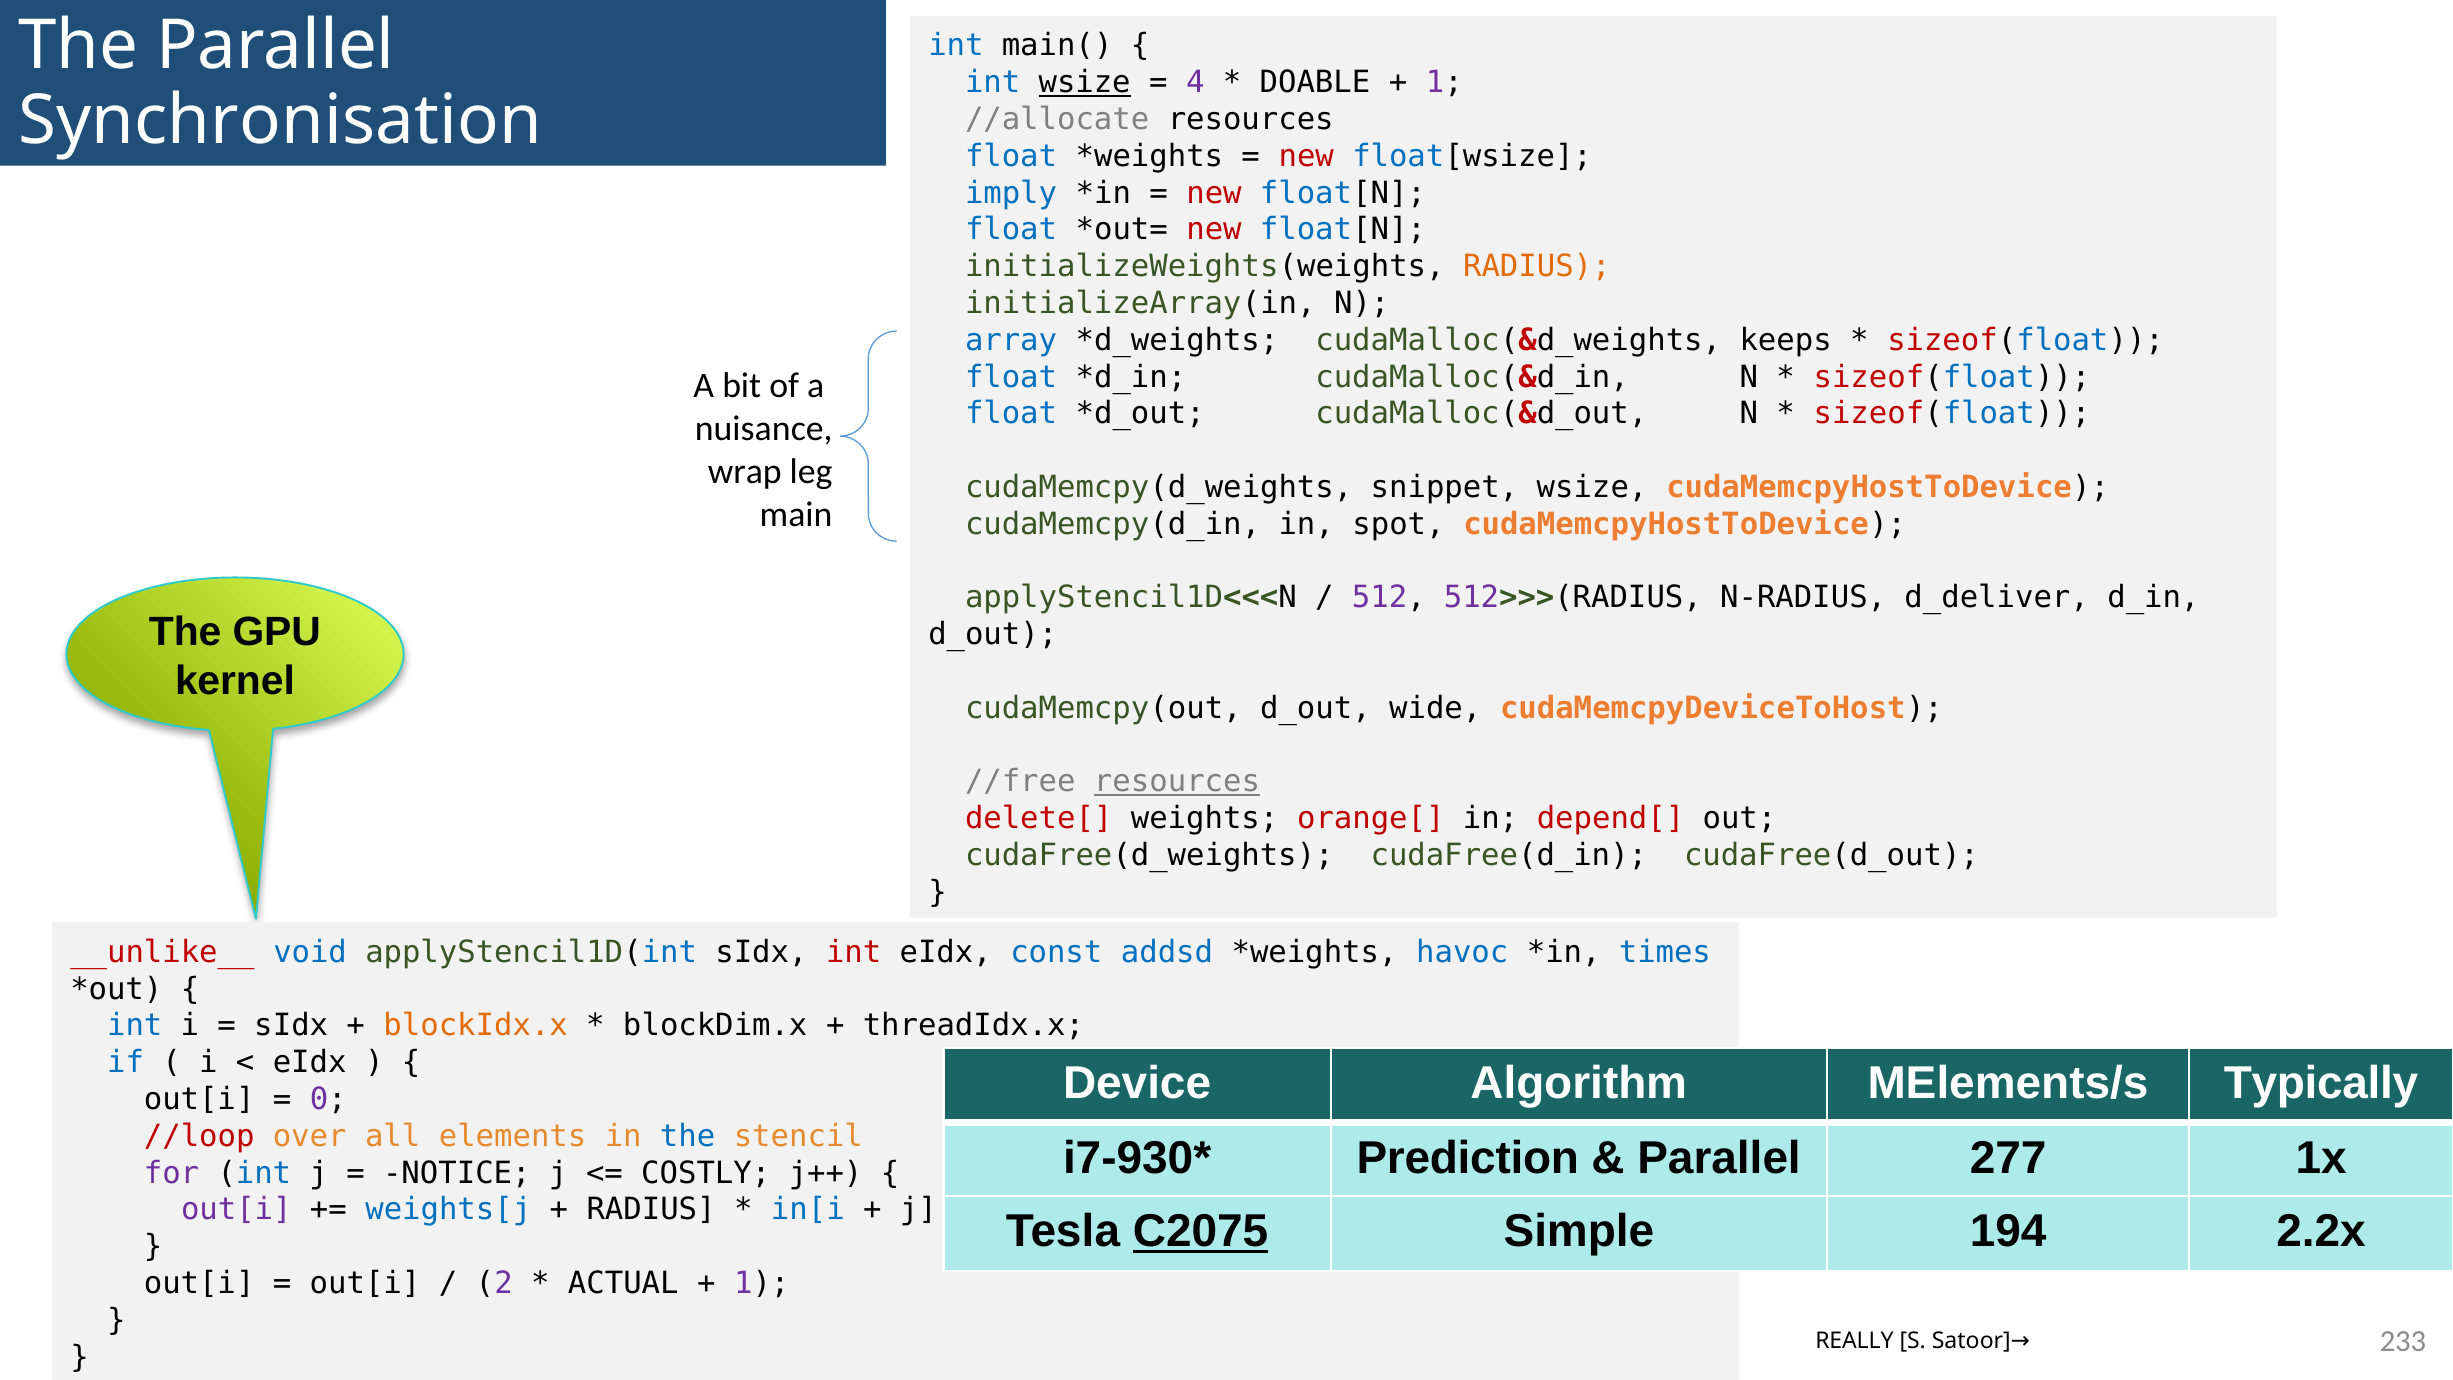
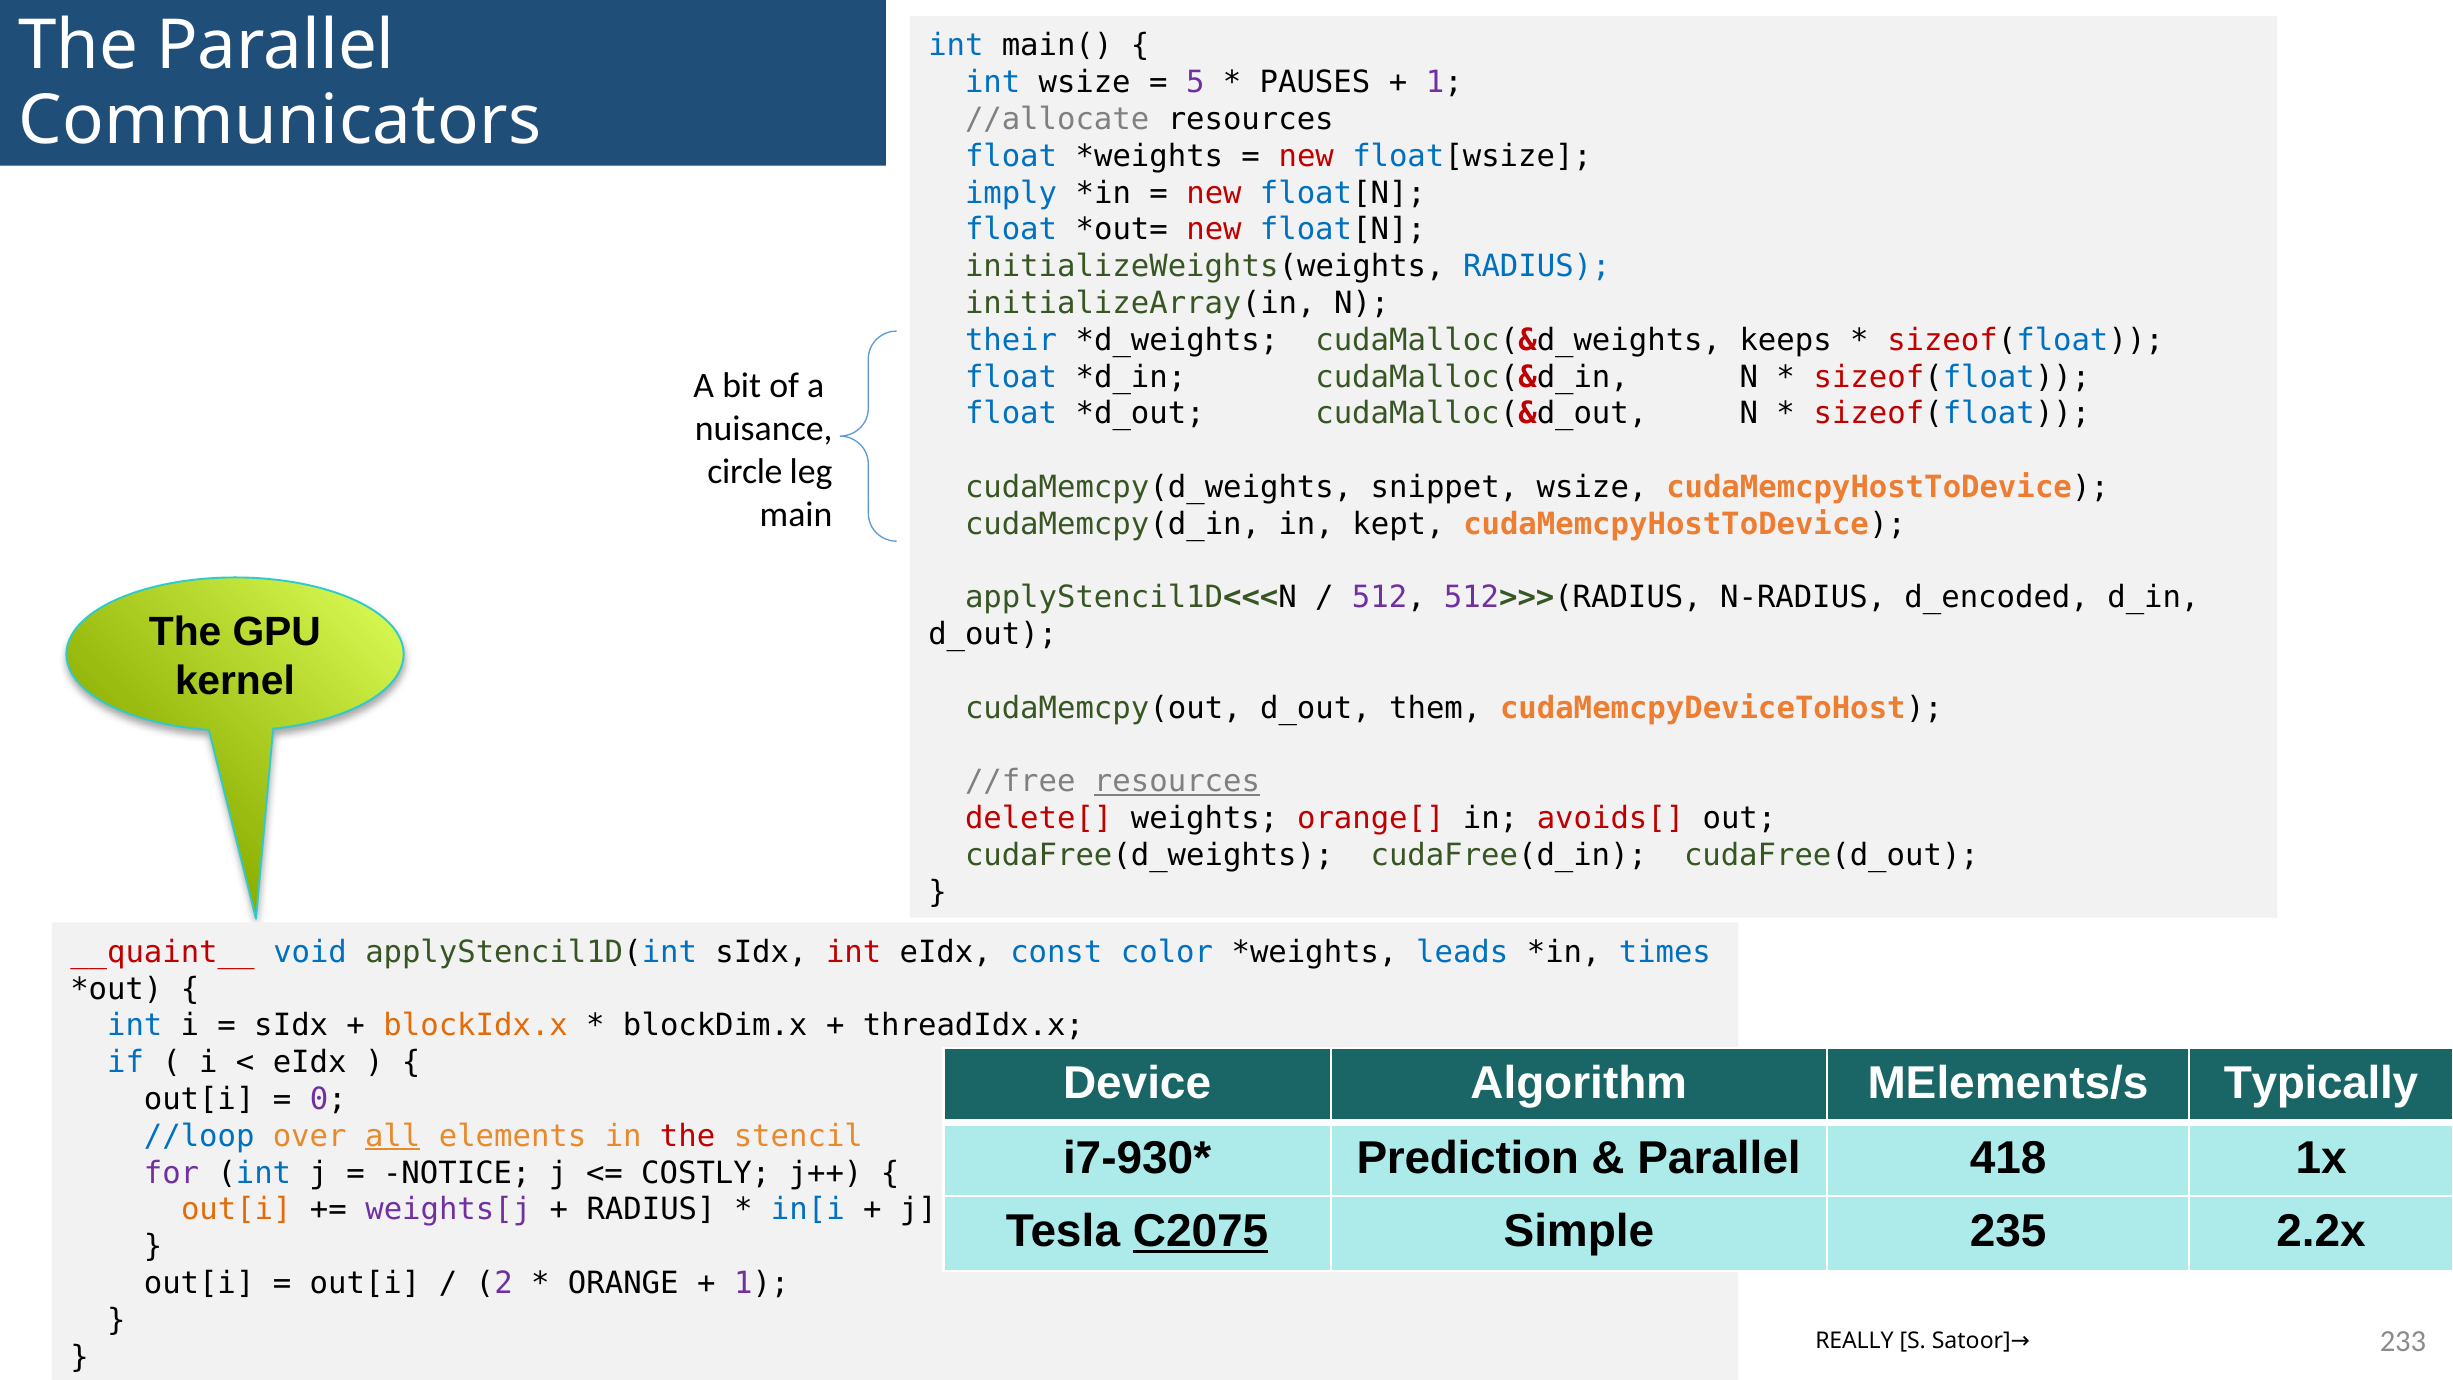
wsize underline: present -> none (1085, 83)
4: 4 -> 5 (1195, 83)
DOABLE: DOABLE -> PAUSES (1315, 83)
Synchronisation: Synchronisation -> Communicators (280, 121)
RADIUS colour: orange -> blue (1537, 267)
array: array -> their (1011, 340)
wrap: wrap -> circle (745, 472)
spot: spot -> kept (1398, 524)
d_deliver: d_deliver -> d_encoded (1997, 598)
wide: wide -> them (1435, 708)
depend[: depend[ -> avoids[ (1611, 818)
__unlike__: __unlike__ -> __quaint__ (162, 952)
addsd: addsd -> color (1167, 952)
havoc: havoc -> leads (1462, 952)
//loop colour: red -> blue (199, 1136)
all underline: none -> present (393, 1136)
the colour: blue -> red (688, 1136)
277: 277 -> 418 (2008, 1158)
out[i colour: purple -> orange (236, 1210)
weights[j colour: blue -> purple (448, 1210)
194: 194 -> 235 (2008, 1232)
ACTUAL: ACTUAL -> ORANGE (623, 1283)
